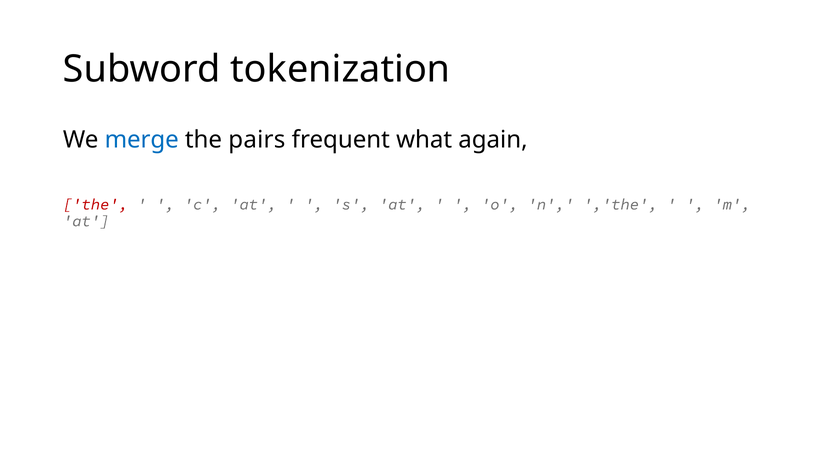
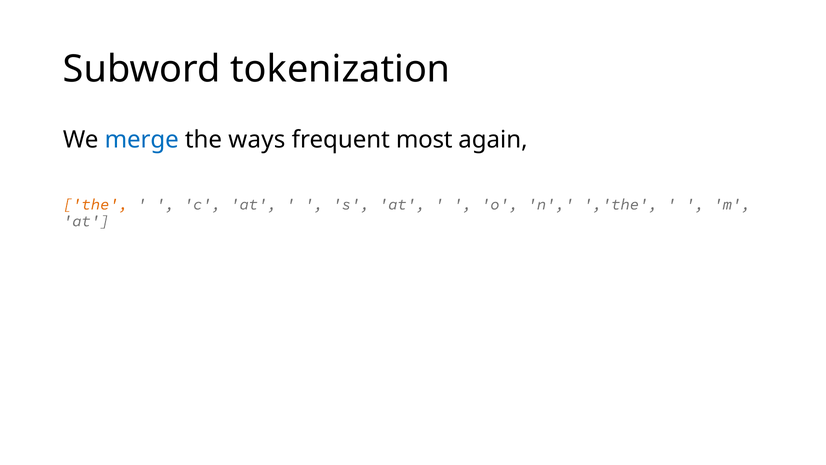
pairs: pairs -> ways (257, 140)
what: what -> most (424, 140)
the colour: red -> orange (95, 204)
